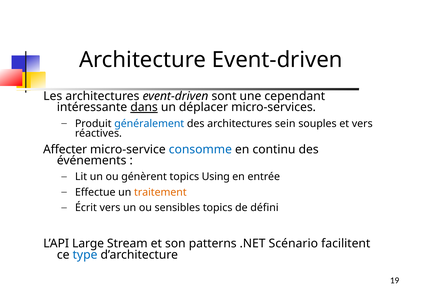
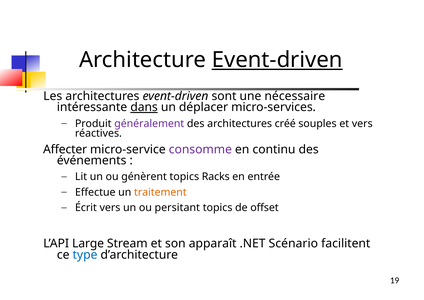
Event-driven underline: none -> present (277, 60)
cependant: cependant -> nécessaire (295, 96)
généralement colour: blue -> purple (149, 123)
sein: sein -> créé (285, 123)
consomme colour: blue -> purple (200, 149)
Using: Using -> Racks (216, 177)
sensibles: sensibles -> persitant (177, 208)
défini: défini -> offset (265, 208)
patterns: patterns -> apparaît (213, 243)
